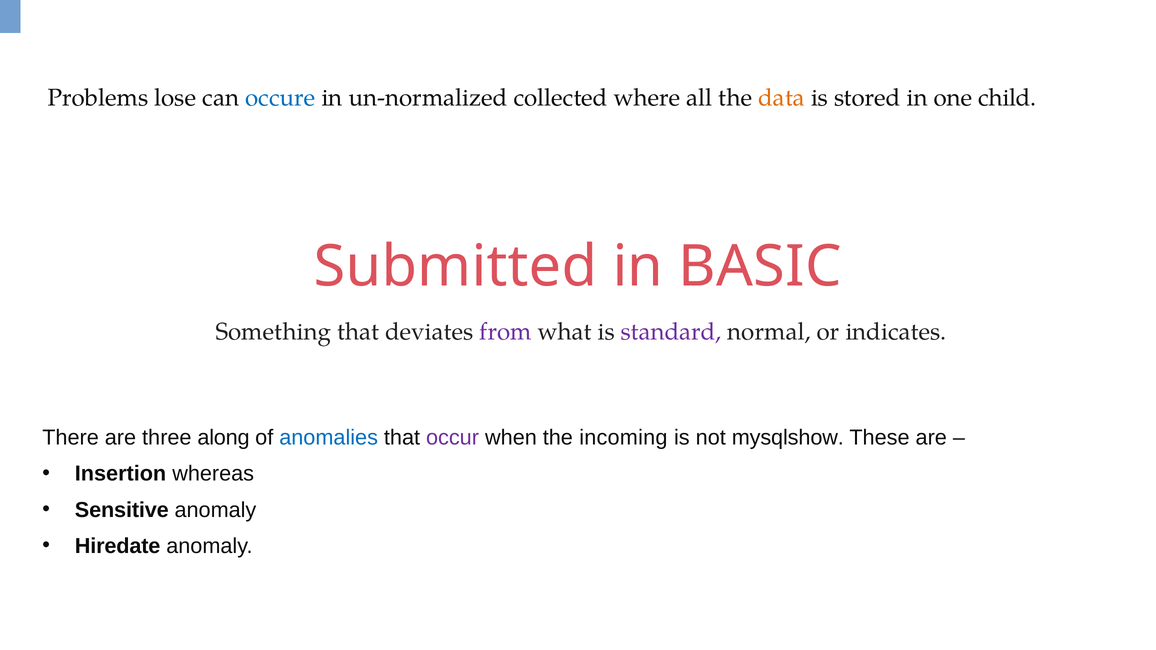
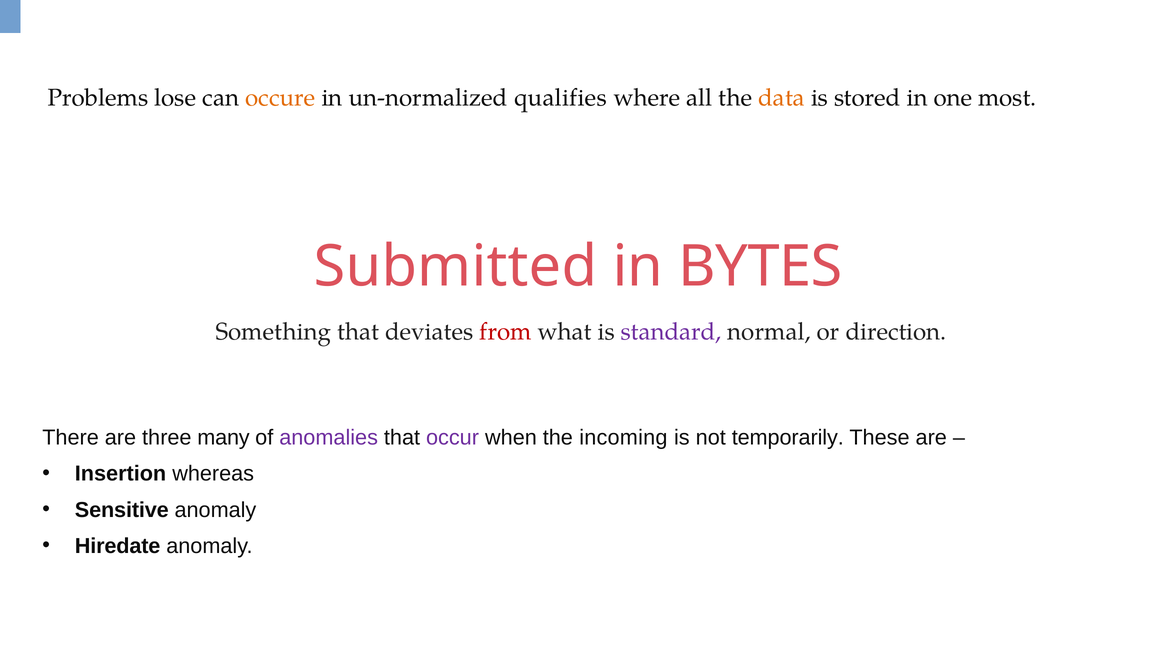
occure colour: blue -> orange (280, 98)
collected: collected -> qualifies (560, 98)
child: child -> most (1007, 98)
BASIC: BASIC -> BYTES (760, 267)
from colour: purple -> red (505, 332)
indicates: indicates -> direction (896, 332)
along: along -> many (224, 438)
anomalies colour: blue -> purple (329, 438)
mysqlshow: mysqlshow -> temporarily (788, 438)
